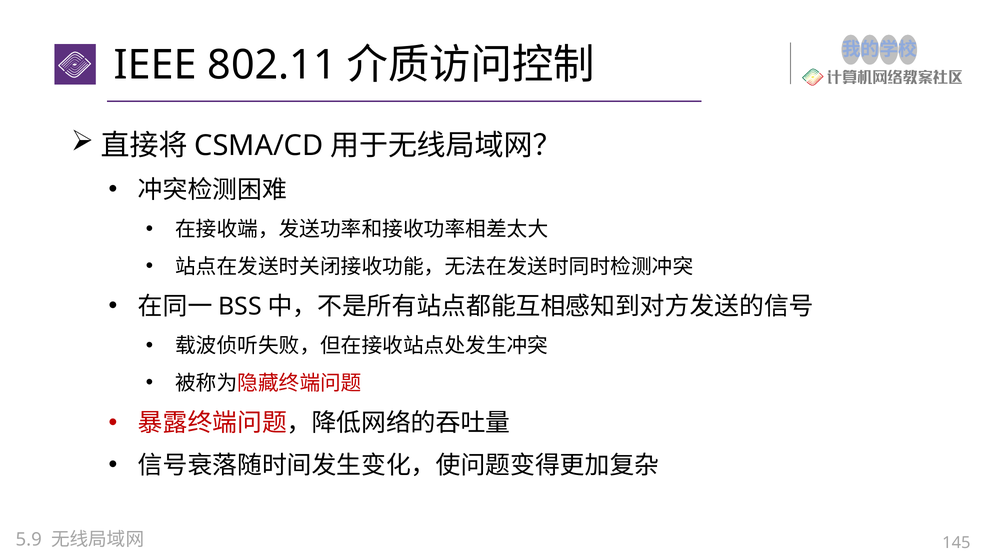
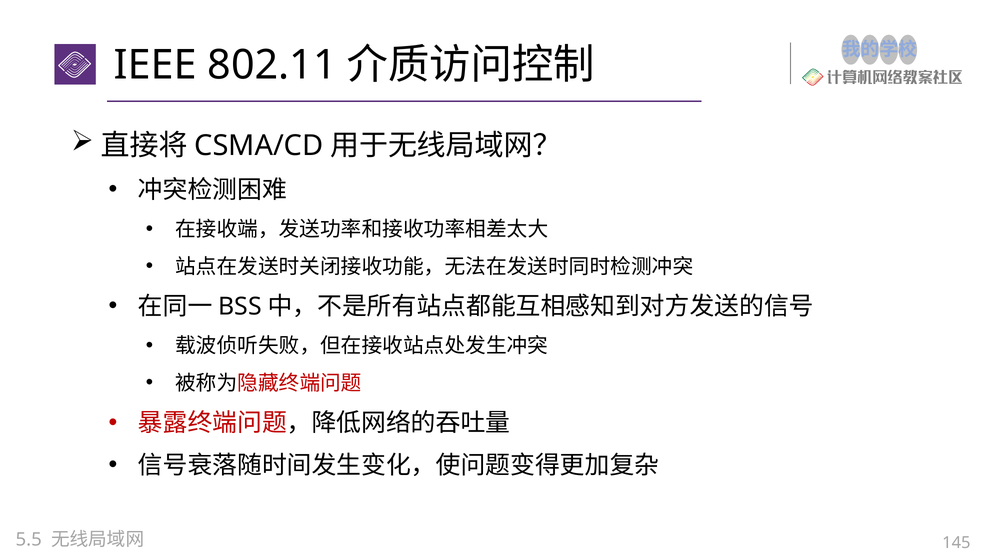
5.9: 5.9 -> 5.5 (29, 540)
